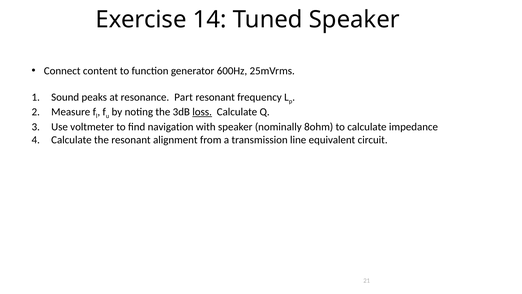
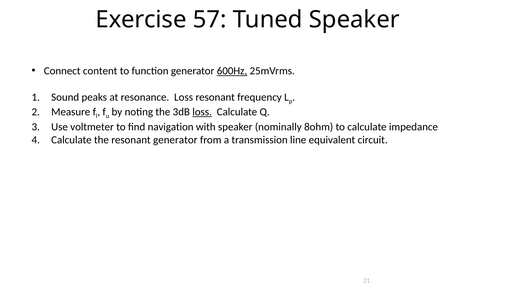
14: 14 -> 57 (210, 20)
600Hz underline: none -> present (232, 71)
resonance Part: Part -> Loss (184, 97)
resonant alignment: alignment -> generator (175, 140)
